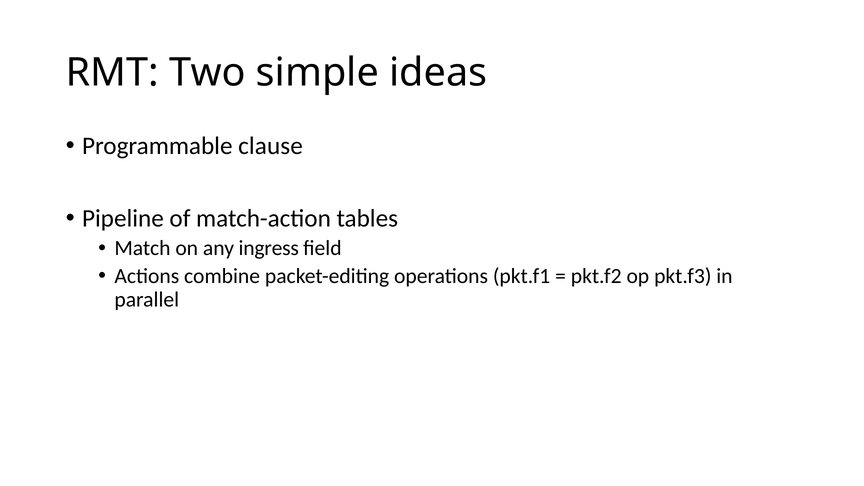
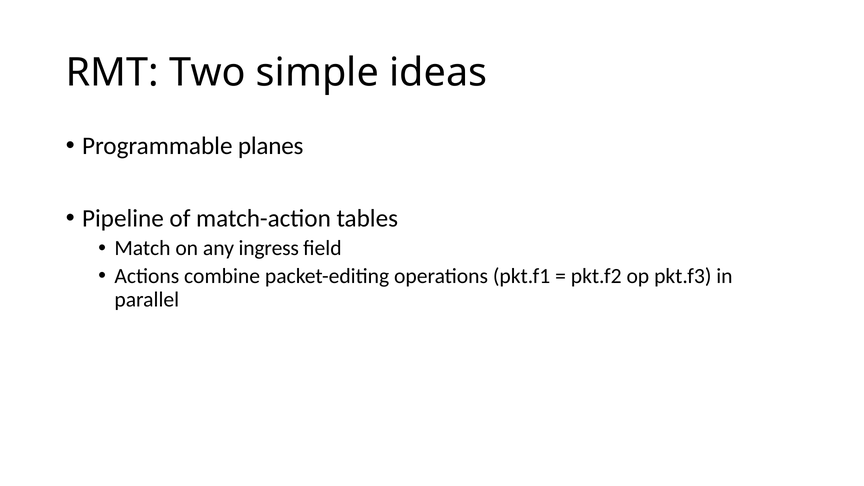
clause: clause -> planes (271, 146)
